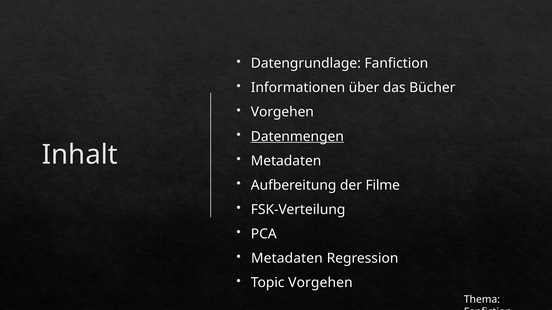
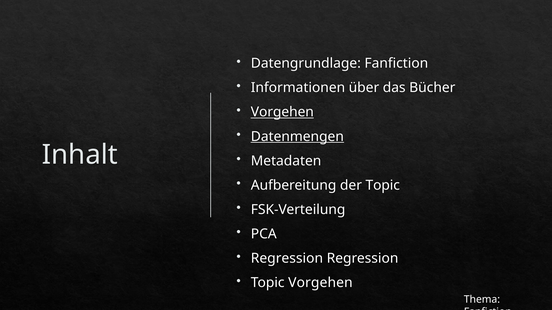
Vorgehen underline: none -> present (282, 112)
der Filme: Filme -> Topic (383, 186)
Metadaten: Metadaten -> Regression (287, 259)
